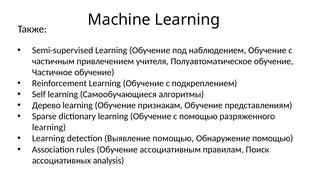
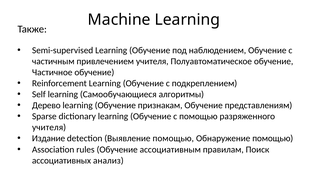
learning: learning -> учителя (49, 127)
Learning: Learning -> Издание (49, 138)
analysis: analysis -> анализ (108, 160)
